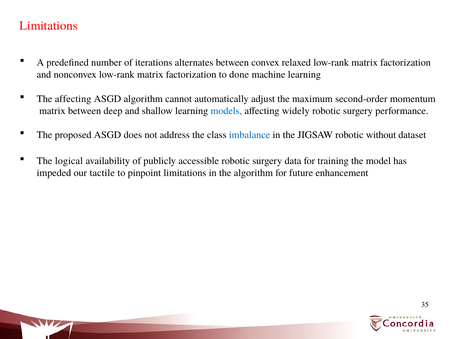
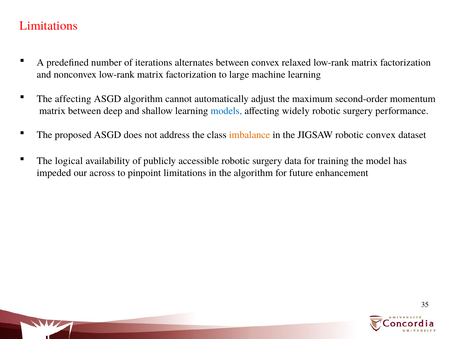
done: done -> large (239, 75)
imbalance colour: blue -> orange (250, 135)
robotic without: without -> convex (381, 135)
tactile: tactile -> across (102, 173)
